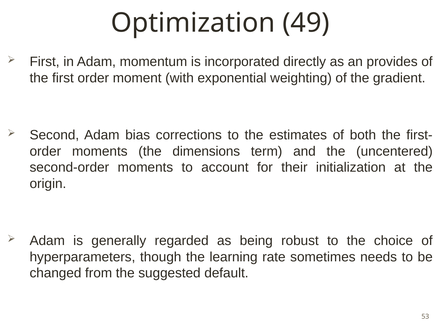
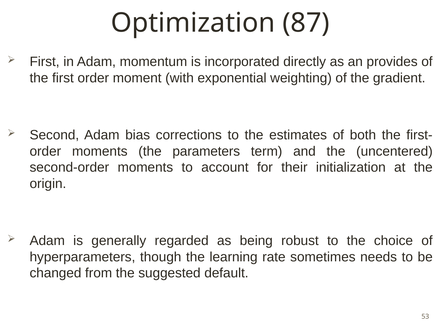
49: 49 -> 87 (306, 23)
dimensions: dimensions -> parameters (206, 151)
